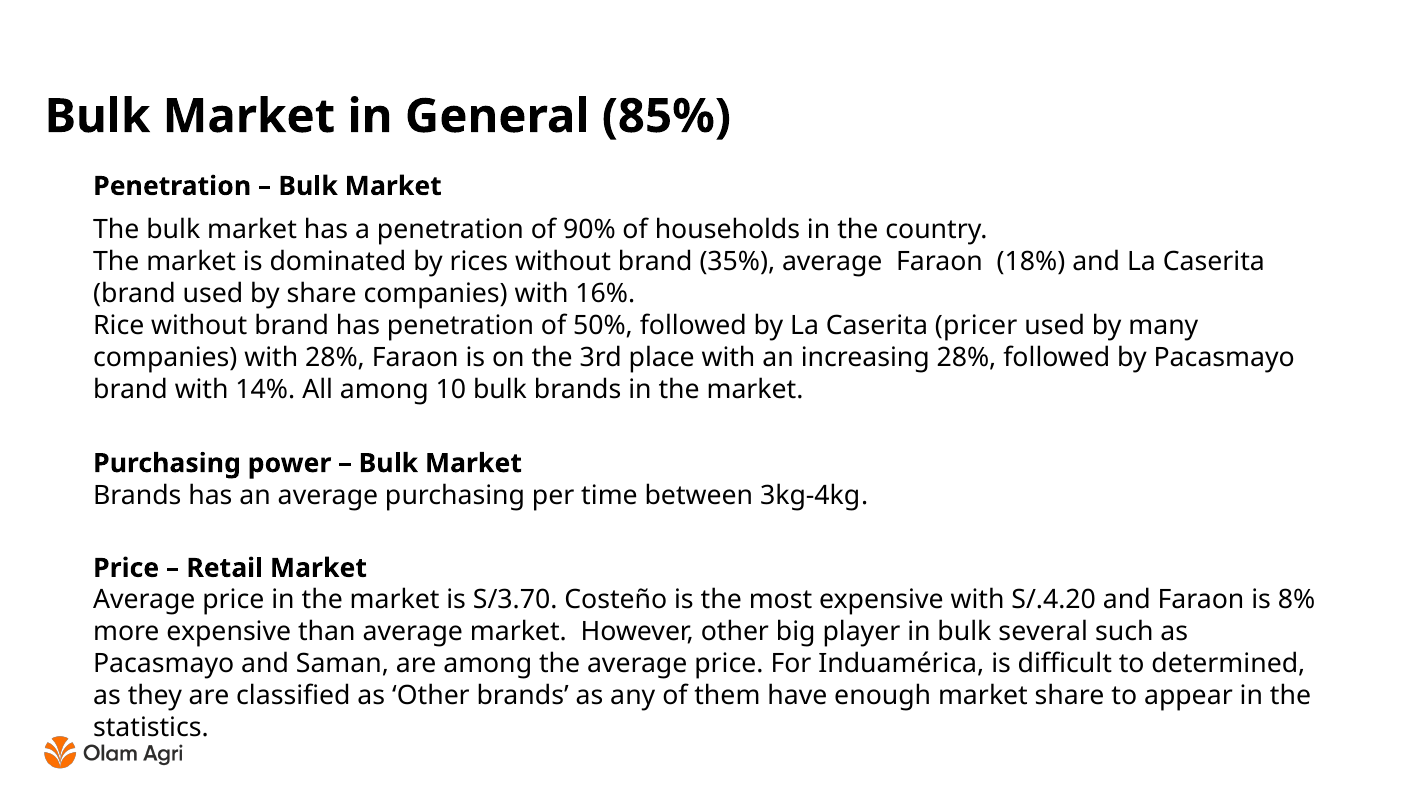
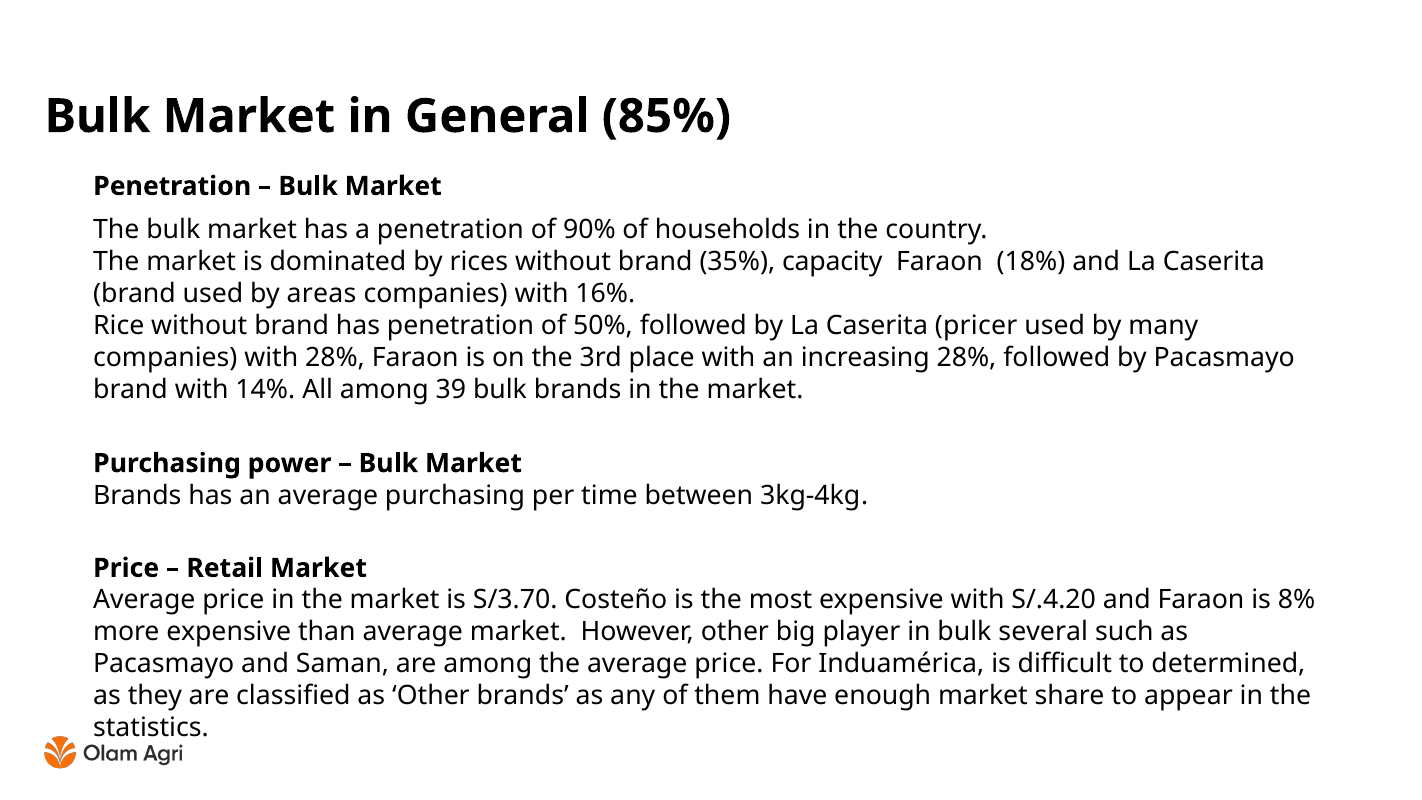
35% average: average -> capacity (832, 261)
by share: share -> areas (321, 293)
10: 10 -> 39 (451, 389)
